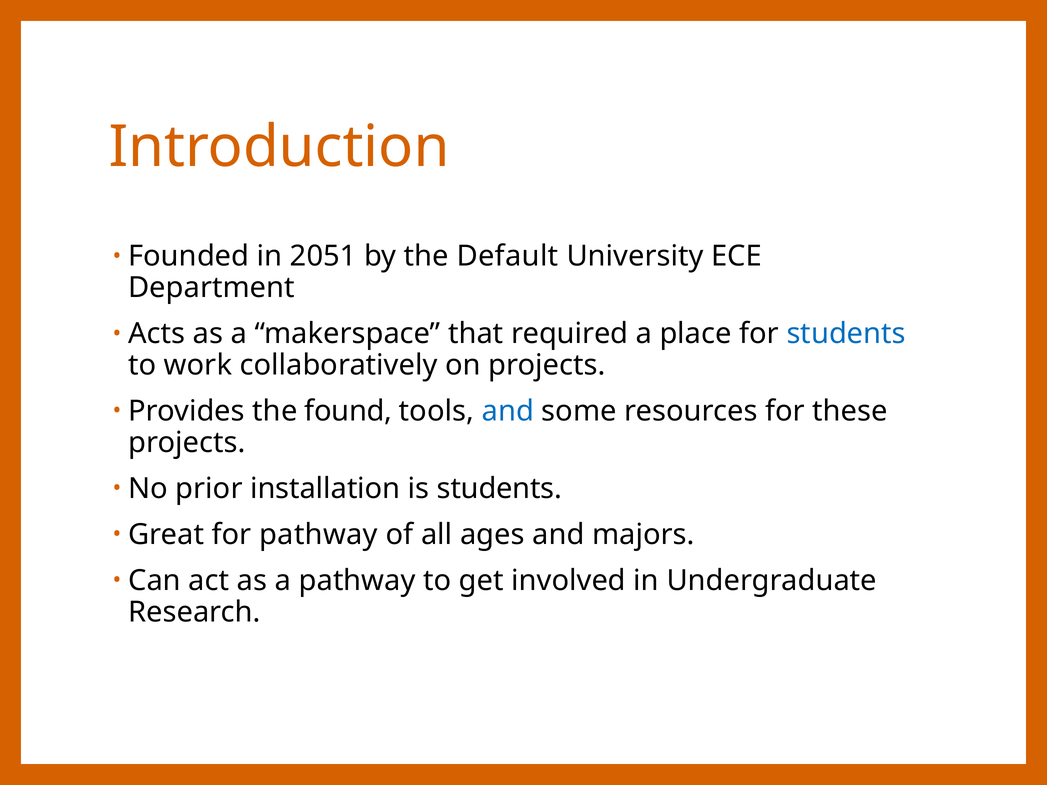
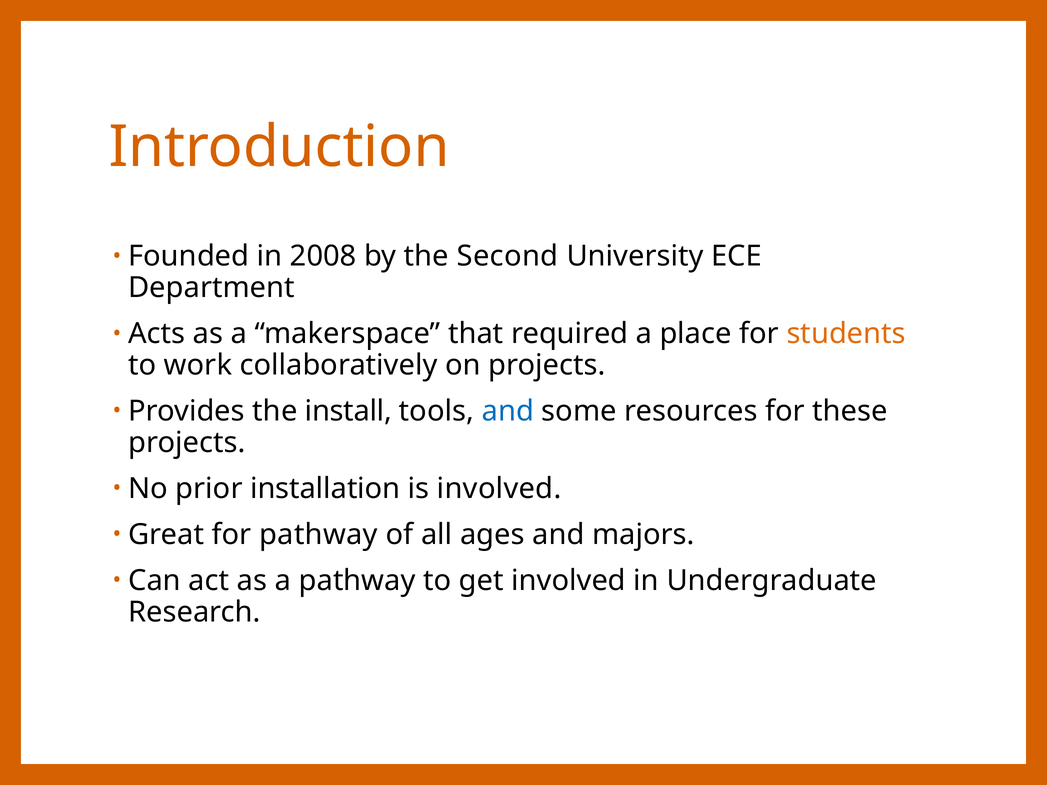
2051: 2051 -> 2008 (323, 256)
Default: Default -> Second (508, 256)
students colour: blue -> orange (846, 334)
found: found -> install (348, 411)
is students: students -> involved (499, 489)
